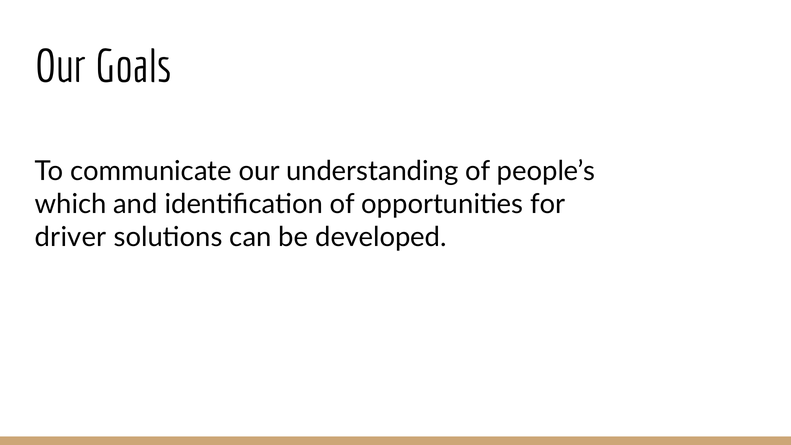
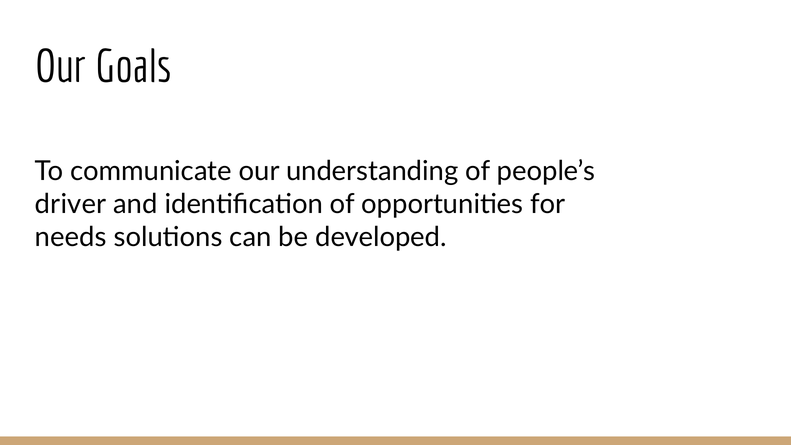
which: which -> driver (71, 204)
driver: driver -> needs (71, 237)
